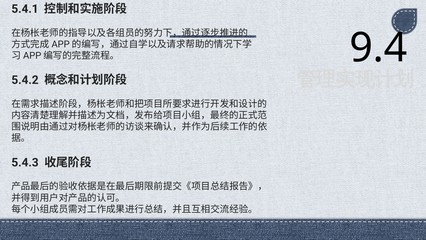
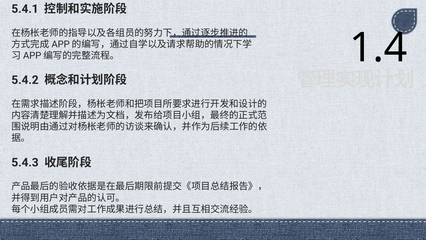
9.4: 9.4 -> 1.4 (378, 48)
